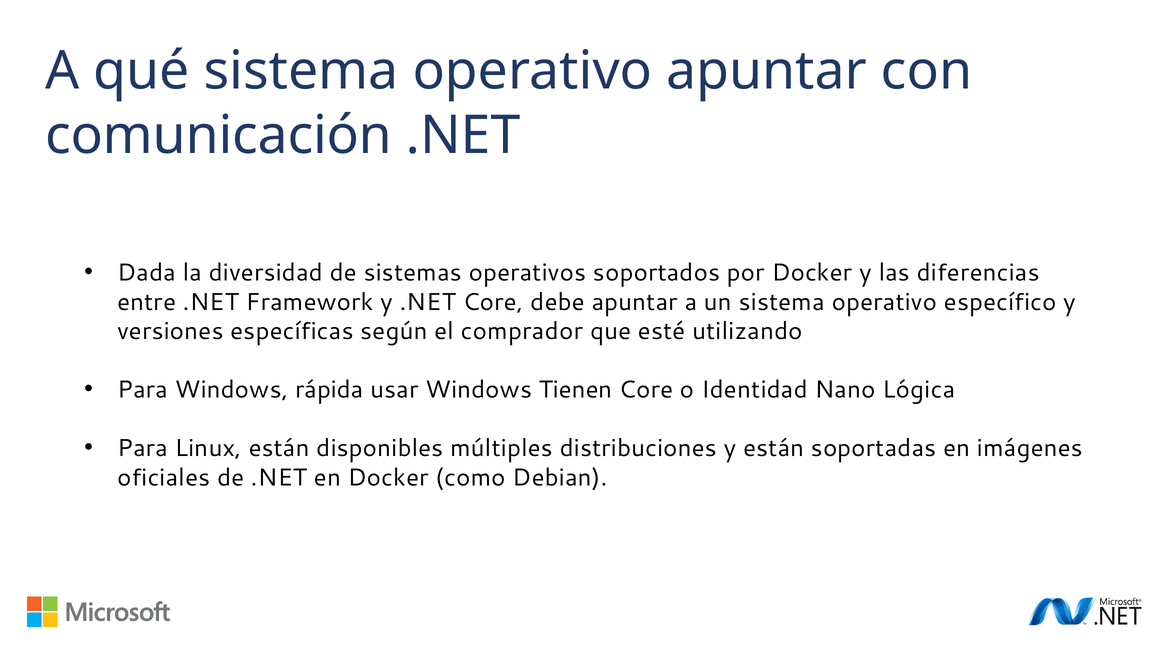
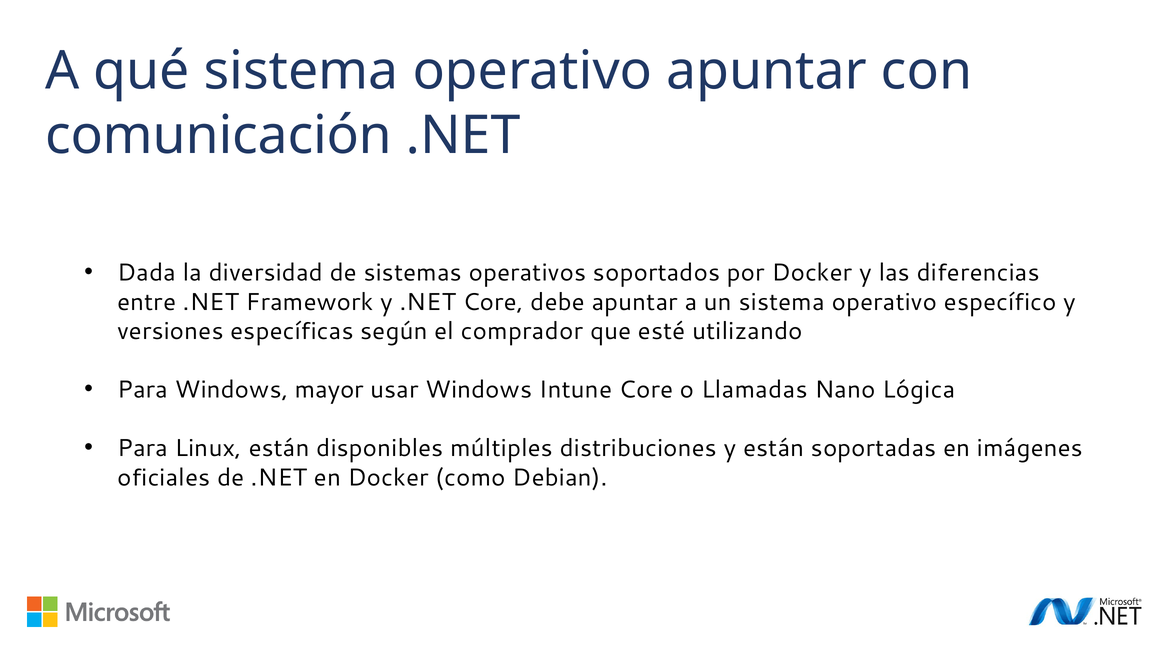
rápida: rápida -> mayor (329, 390)
Tienen: Tienen -> Intune (575, 390)
Identidad: Identidad -> Llamadas (754, 390)
